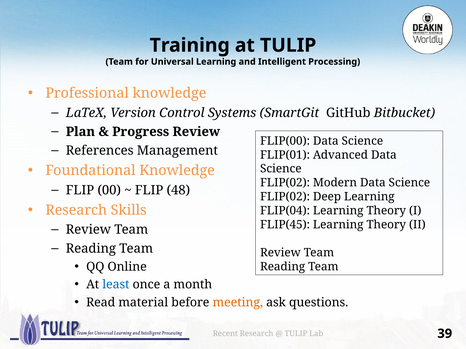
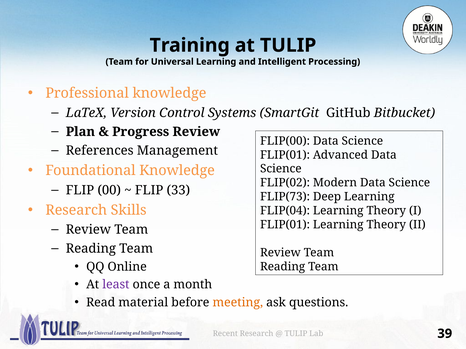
48: 48 -> 33 (178, 190)
FLIP(02: FLIP(02 -> FLIP(73 (285, 197)
FLIP(45: FLIP(45 -> FLIP(01 (285, 225)
least colour: blue -> purple (116, 285)
